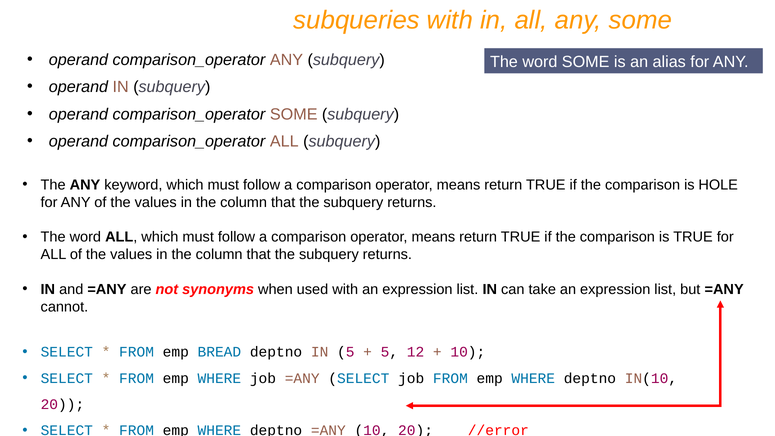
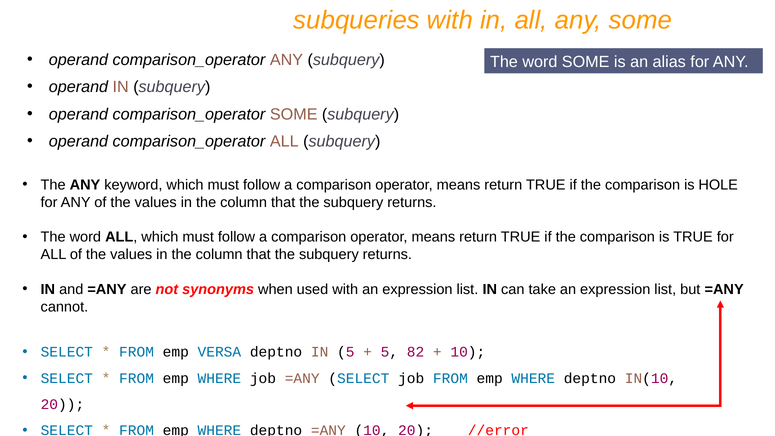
BREAD: BREAD -> VERSA (219, 352)
12: 12 -> 82 (416, 352)
